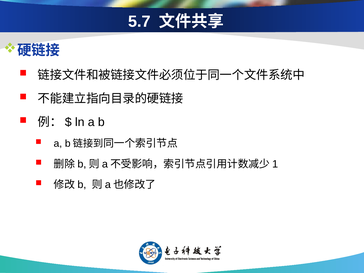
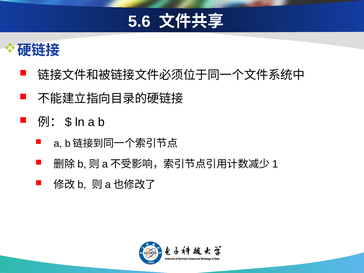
5.7: 5.7 -> 5.6 (139, 21)
